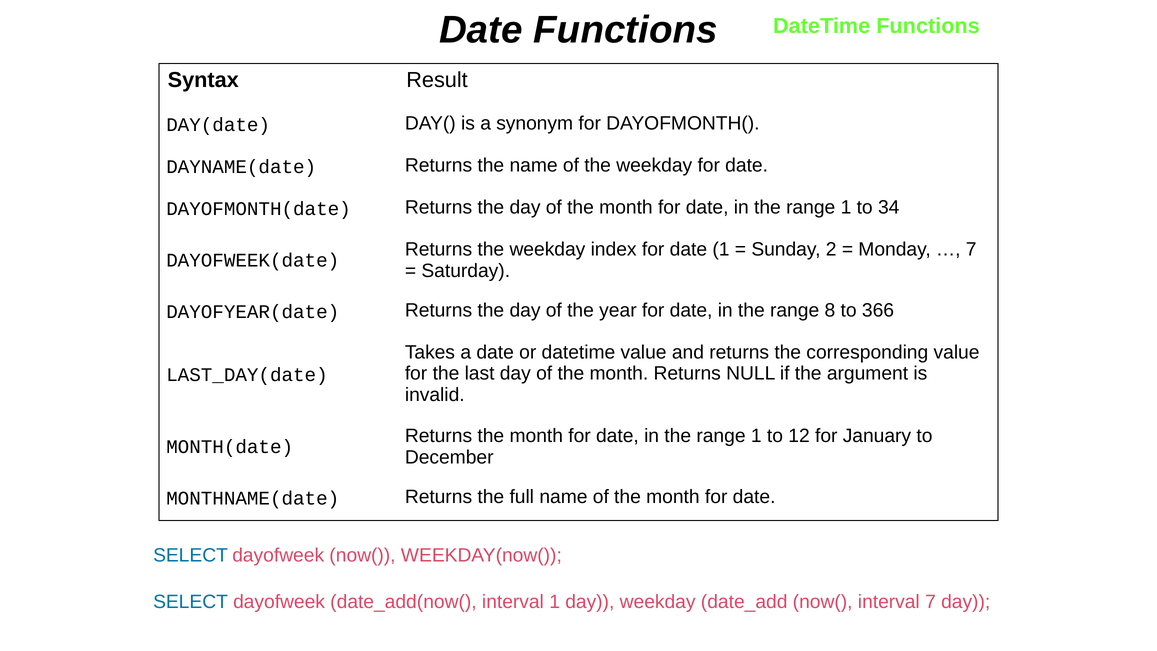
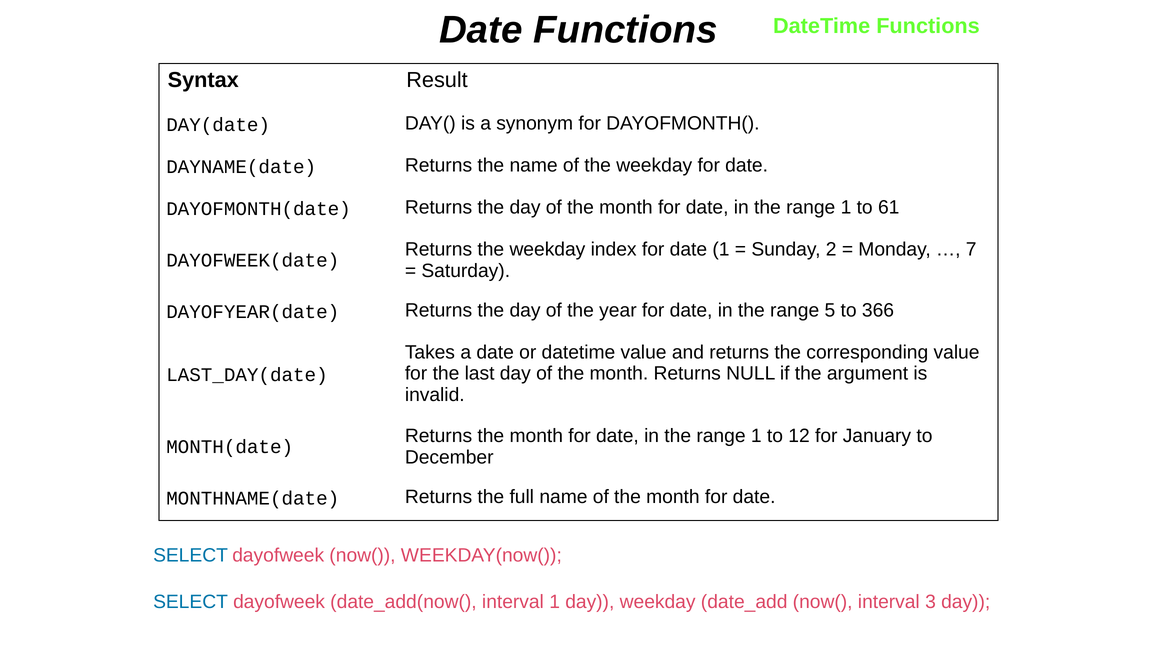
34: 34 -> 61 (889, 207)
8: 8 -> 5 (830, 310)
interval 7: 7 -> 3 (930, 602)
